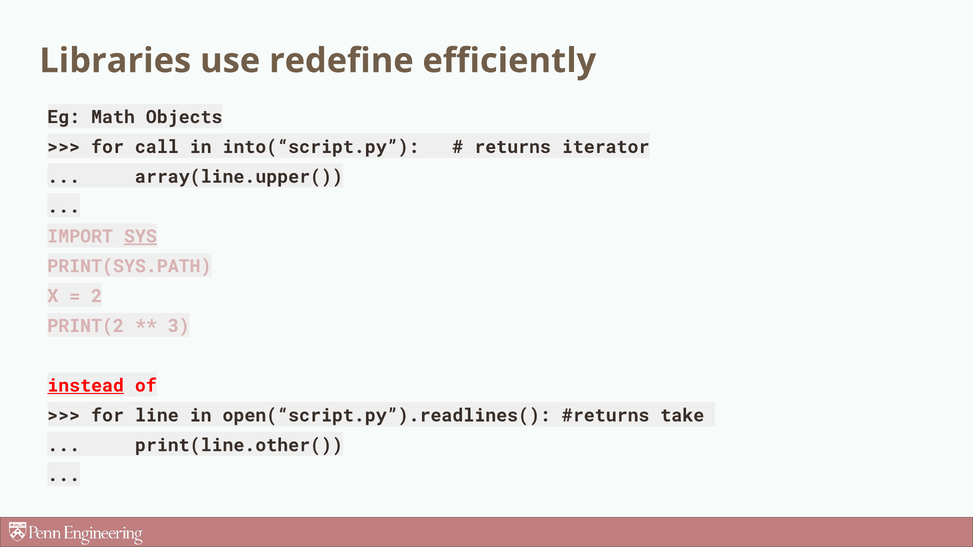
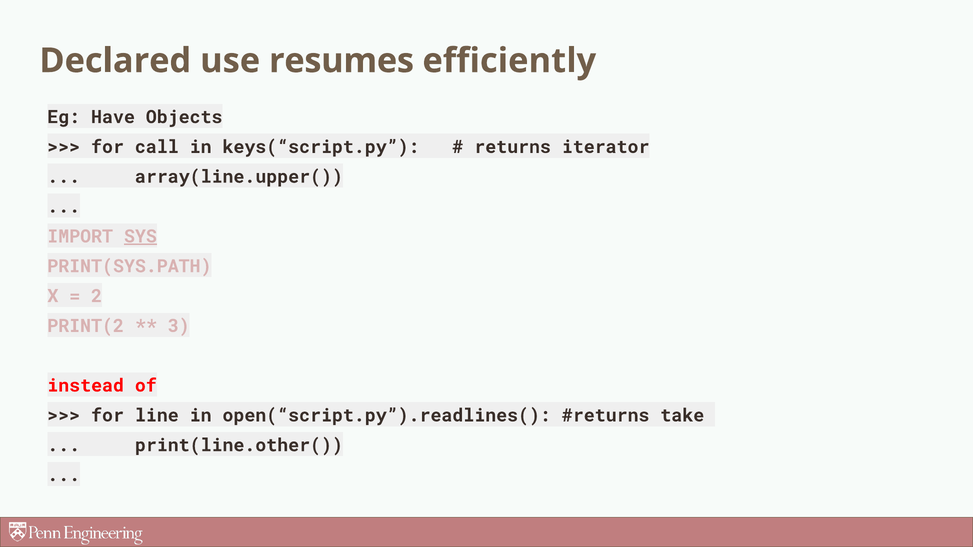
Libraries: Libraries -> Declared (115, 61)
redefine: redefine -> resumes (342, 61)
Math: Math -> Have (113, 117)
into(“script.py: into(“script.py -> keys(“script.py (321, 147)
instead underline: present -> none (86, 386)
